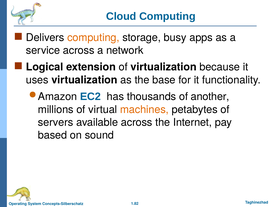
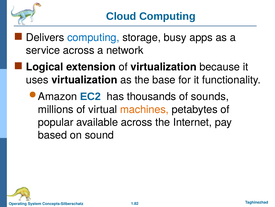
computing colour: orange -> blue (93, 37)
another: another -> sounds (210, 96)
servers: servers -> popular (56, 122)
